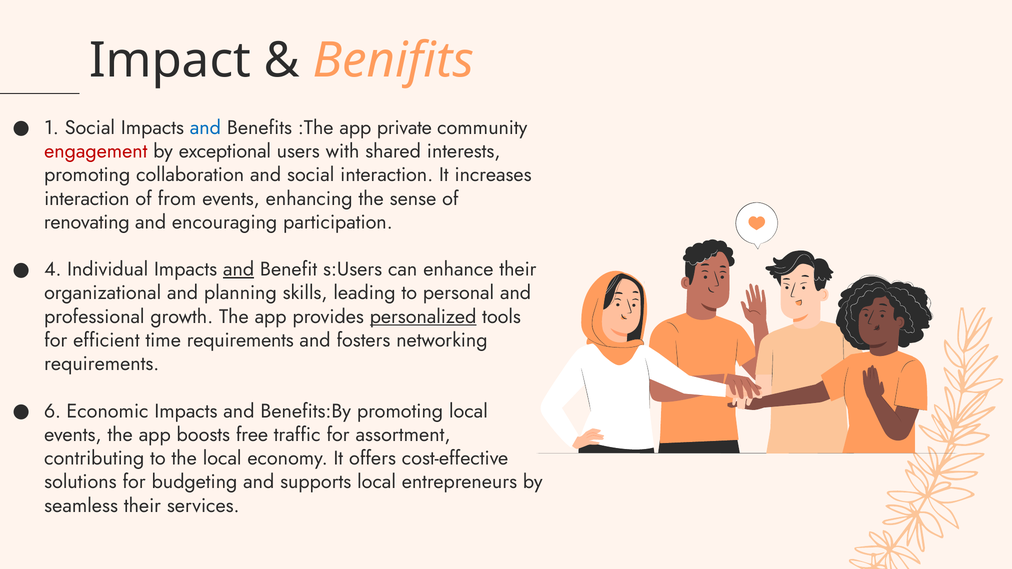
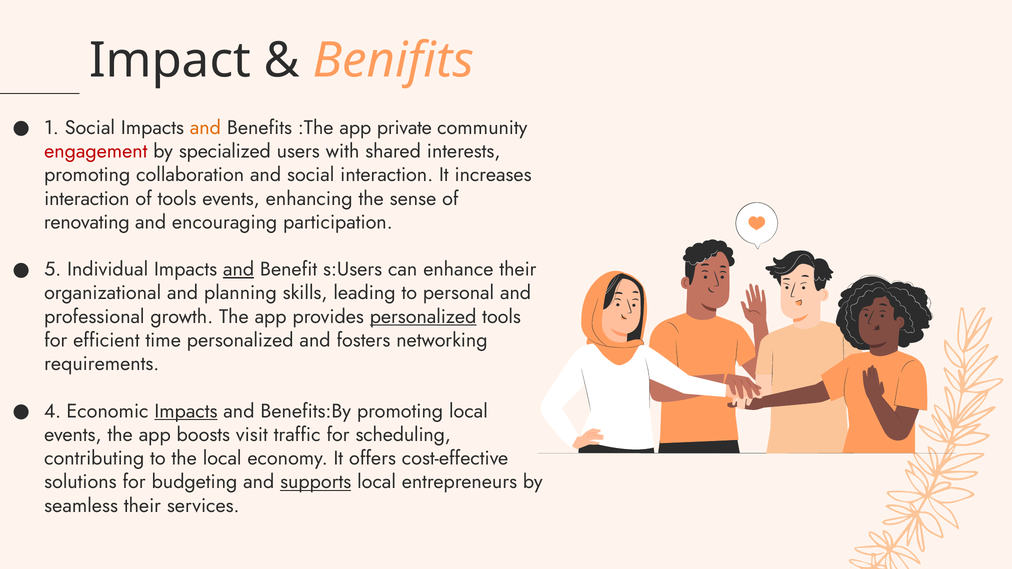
and colour: blue -> orange (205, 128)
exceptional: exceptional -> specialized (225, 151)
of from: from -> tools (177, 199)
4: 4 -> 5 (53, 269)
time requirements: requirements -> personalized (240, 340)
6: 6 -> 4 (52, 411)
Impacts underline: none -> present (186, 411)
free: free -> visit (252, 435)
assortment: assortment -> scheduling (403, 435)
supports underline: none -> present (316, 482)
